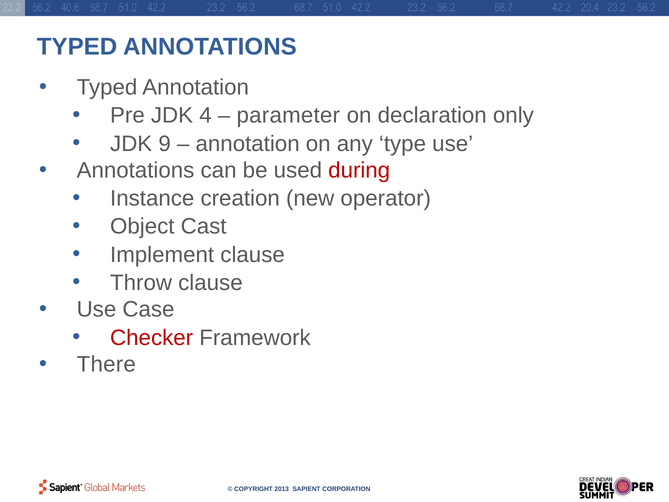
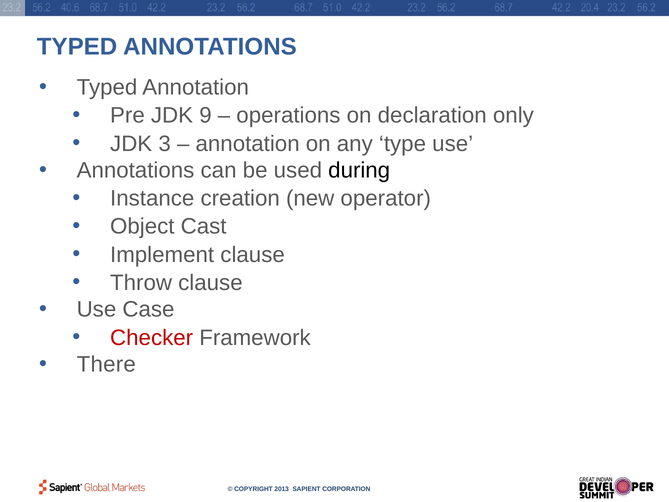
4: 4 -> 9 (205, 116)
parameter: parameter -> operations (288, 116)
9: 9 -> 3 (165, 144)
during colour: red -> black (359, 170)
